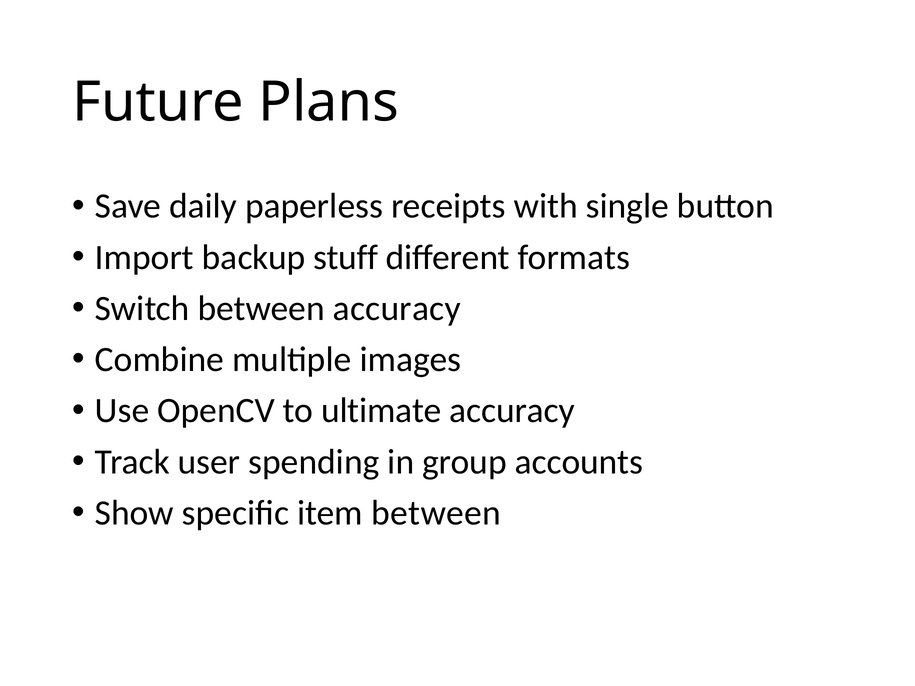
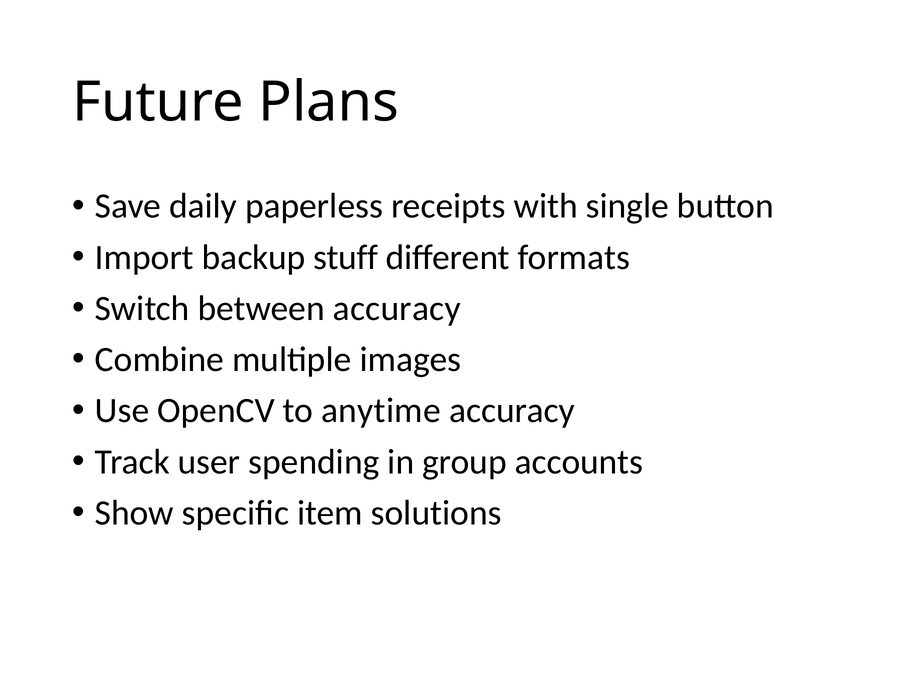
ultimate: ultimate -> anytime (381, 411)
item between: between -> solutions (436, 513)
